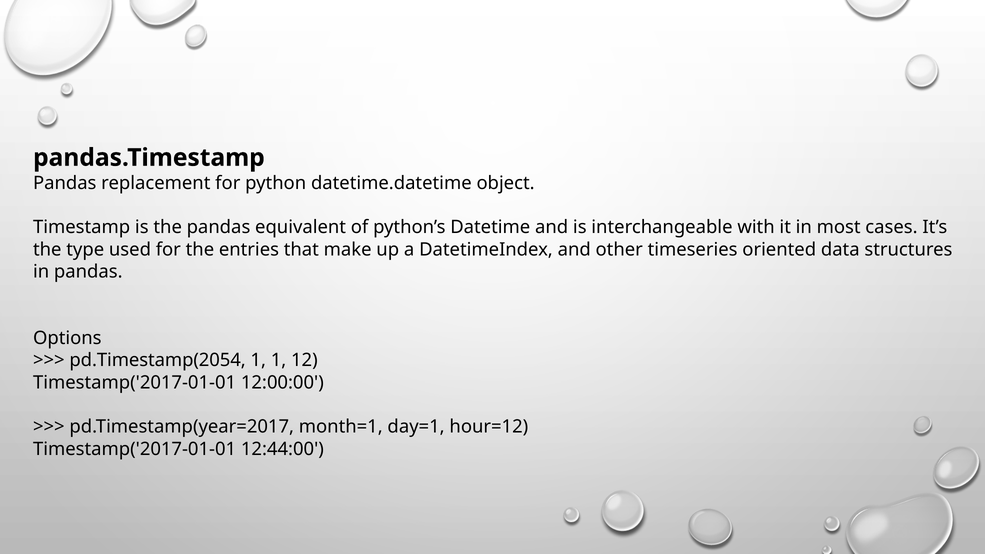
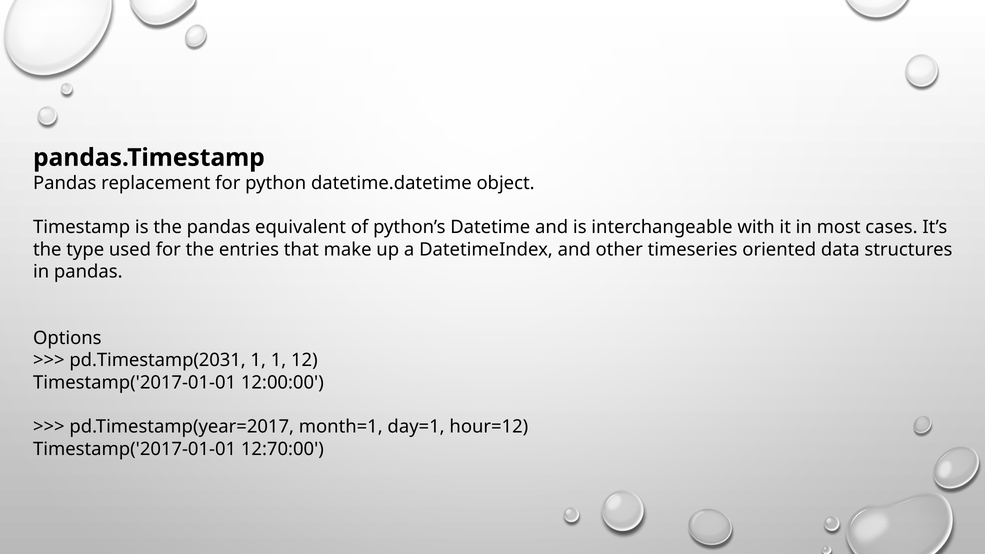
pd.Timestamp(2054: pd.Timestamp(2054 -> pd.Timestamp(2031 (158, 360)
12:44:00: 12:44:00 -> 12:70:00 (282, 449)
